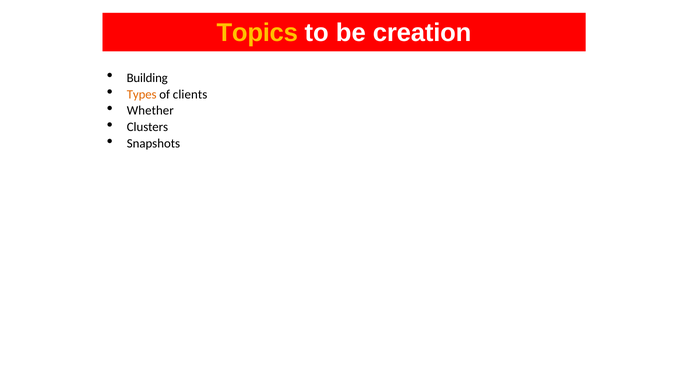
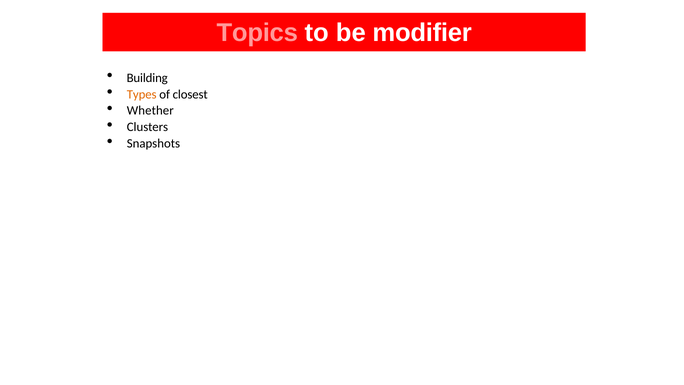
Topics colour: yellow -> pink (257, 33)
creation: creation -> modifier (422, 33)
clients: clients -> closest (190, 94)
